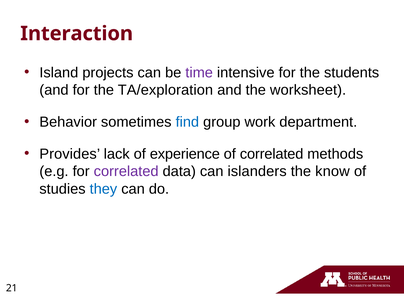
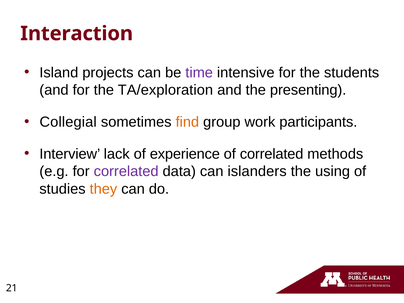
worksheet: worksheet -> presenting (308, 90)
Behavior: Behavior -> Collegial (68, 122)
find colour: blue -> orange (187, 122)
department: department -> participants (318, 122)
Provides: Provides -> Interview (70, 154)
know: know -> using (333, 171)
they colour: blue -> orange (103, 189)
